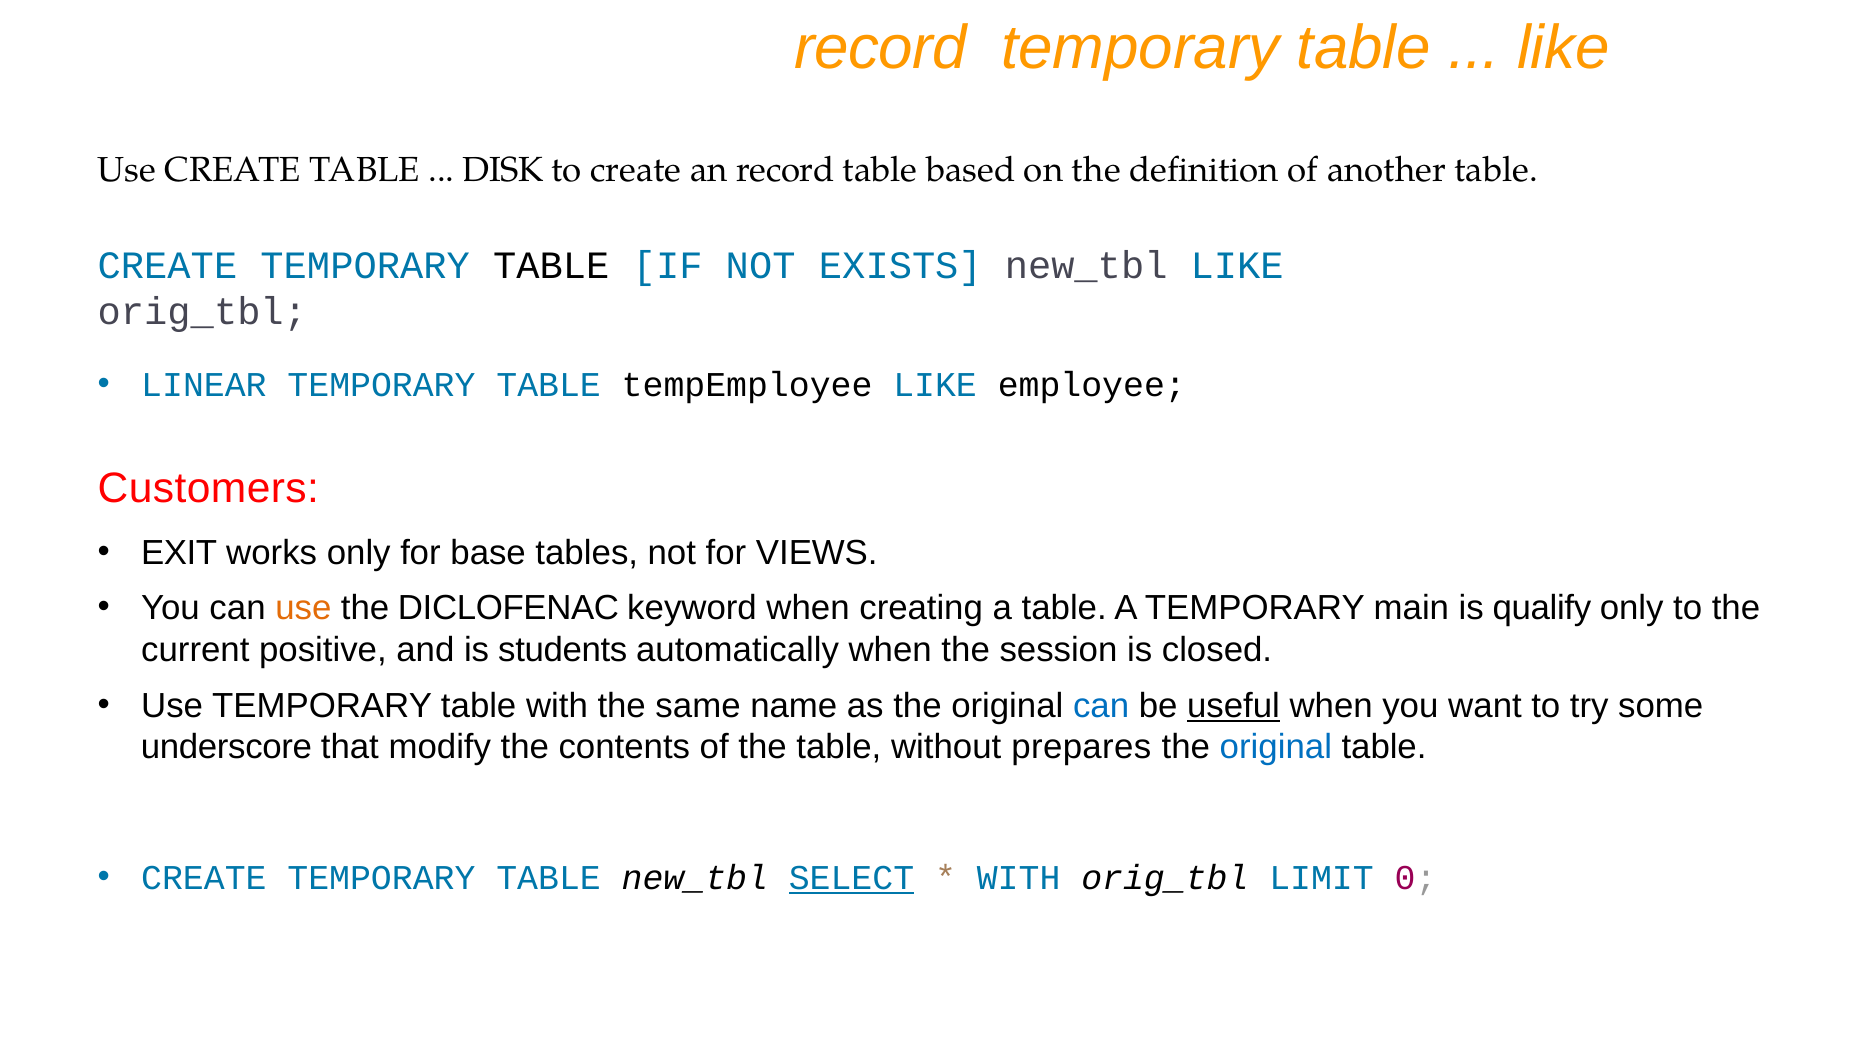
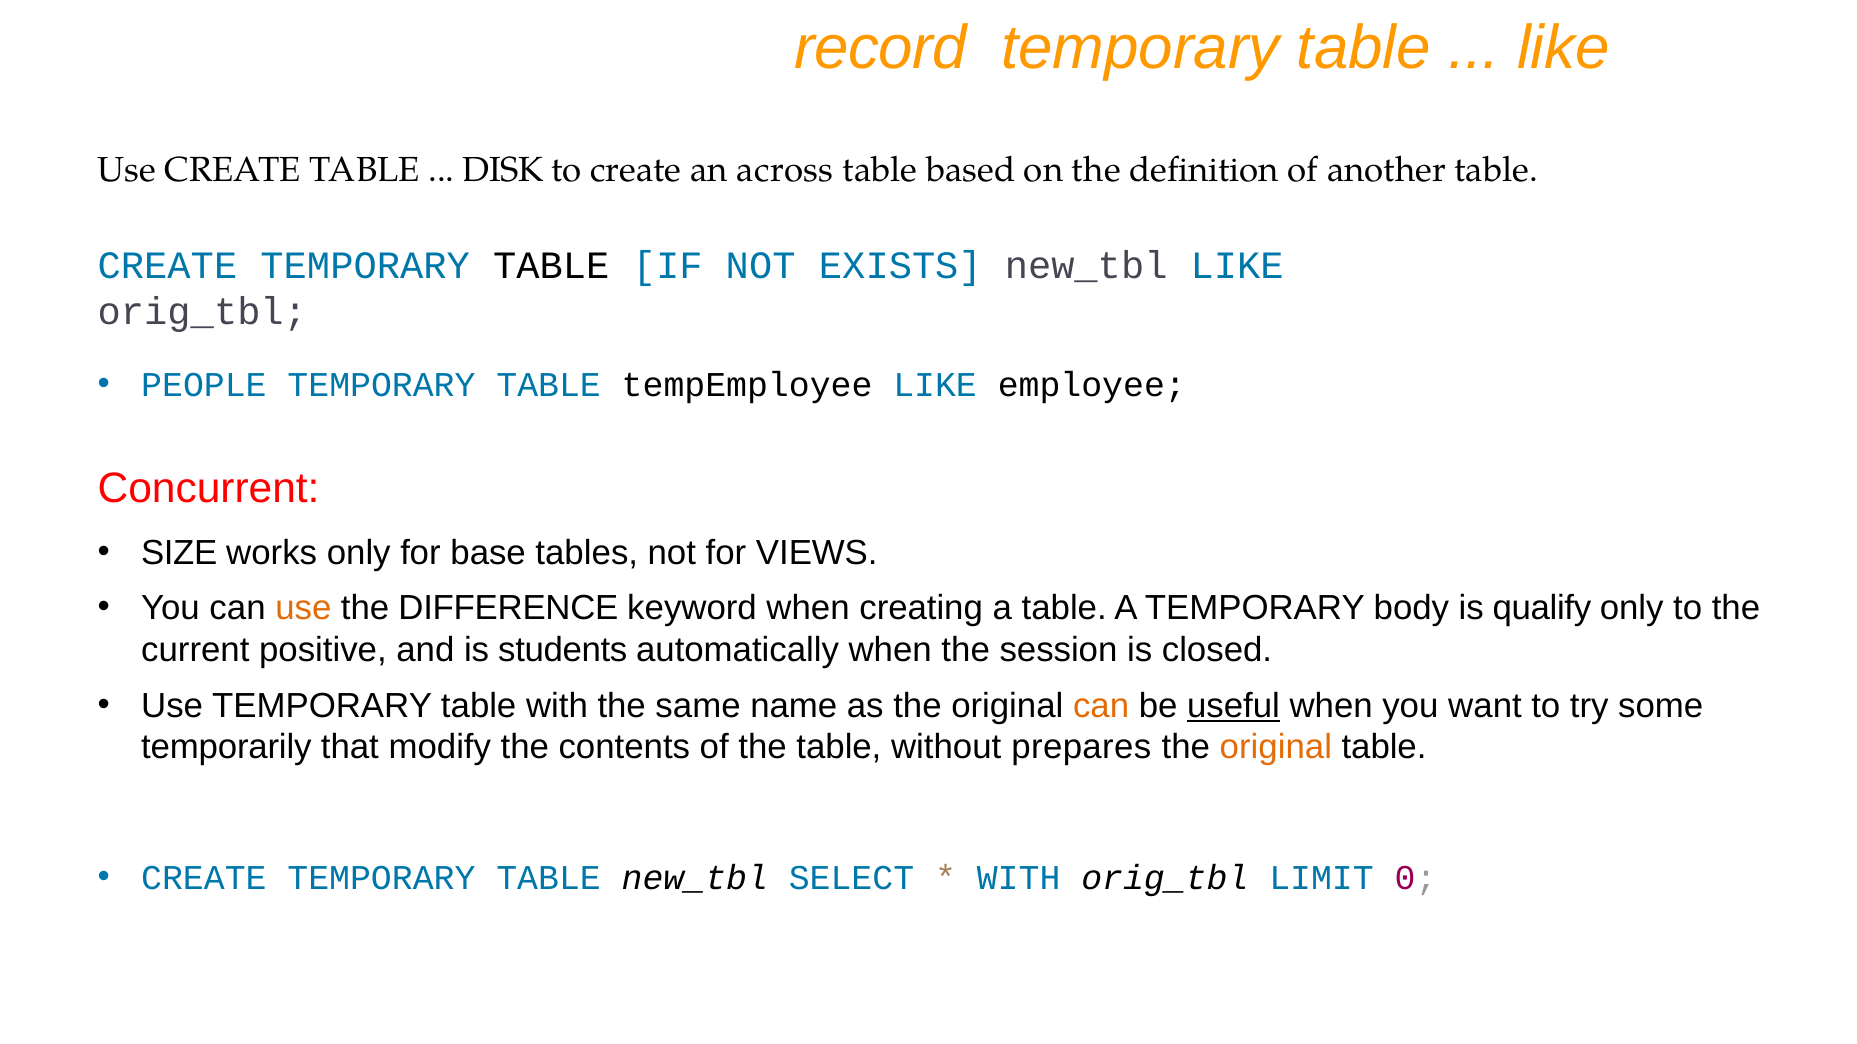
an record: record -> across (785, 170)
LINEAR: LINEAR -> PEOPLE (204, 385)
Customers: Customers -> Concurrent (209, 488)
EXIT: EXIT -> SIZE (179, 553)
DICLOFENAC: DICLOFENAC -> DIFFERENCE (508, 609)
main: main -> body (1411, 609)
can colour: blue -> orange (1101, 706)
underscore: underscore -> temporarily (226, 748)
original colour: blue -> orange (1276, 748)
SELECT underline: present -> none (851, 879)
